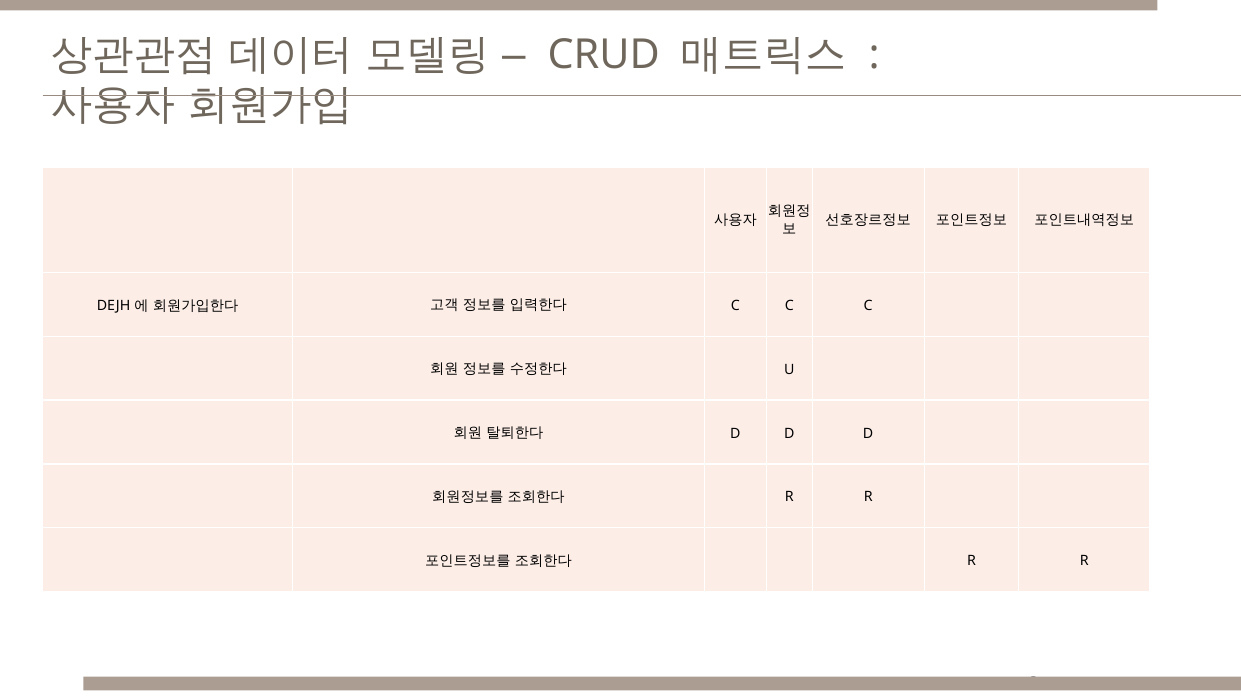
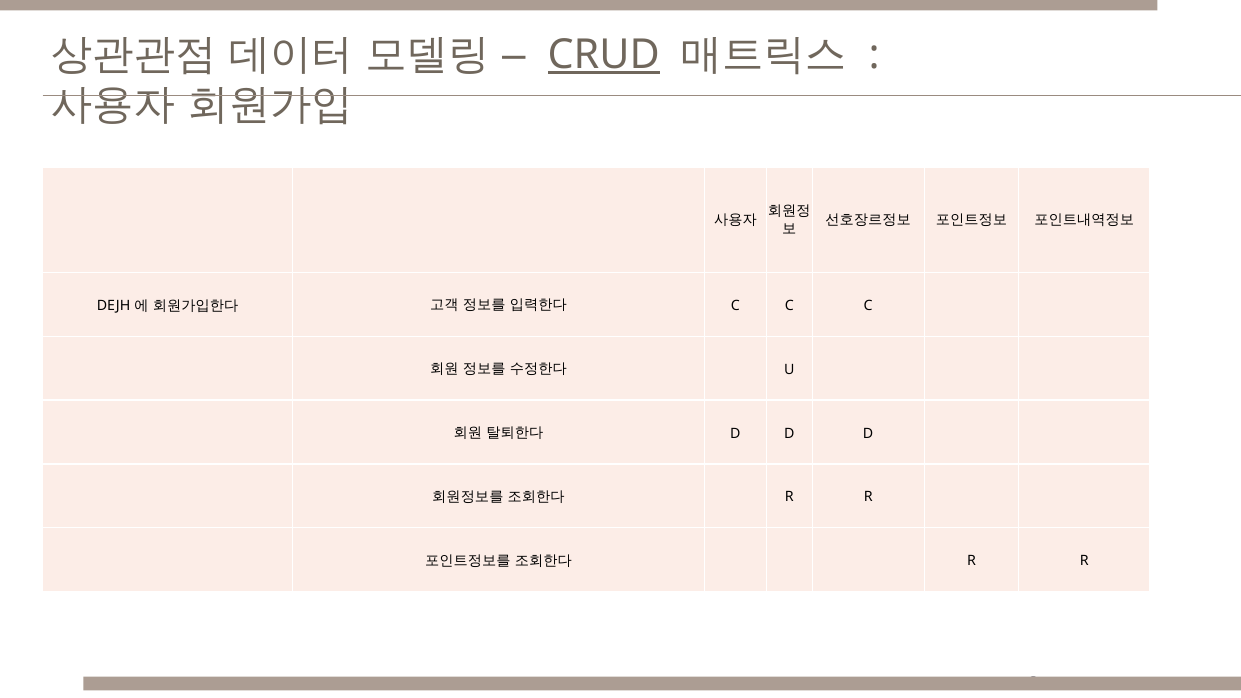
CRUD underline: none -> present (604, 55)
